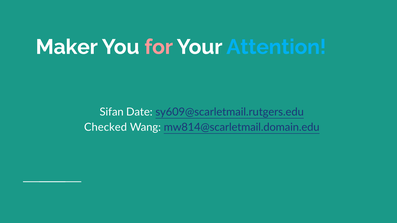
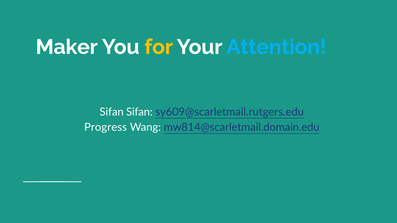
for colour: pink -> yellow (159, 47)
Sifan Date: Date -> Sifan (139, 112)
Checked: Checked -> Progress (106, 127)
